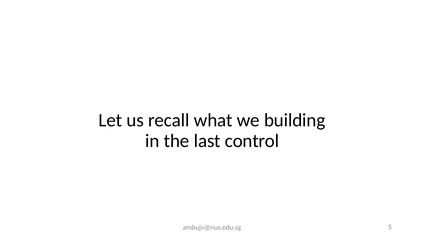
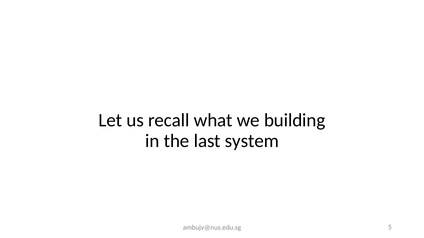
control: control -> system (252, 141)
